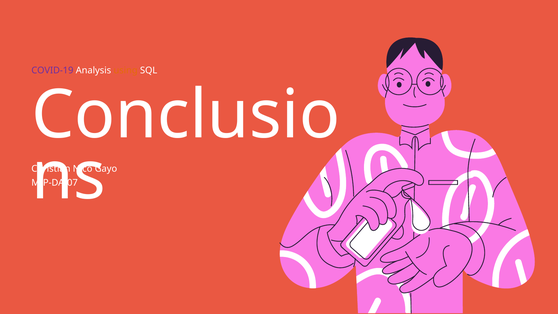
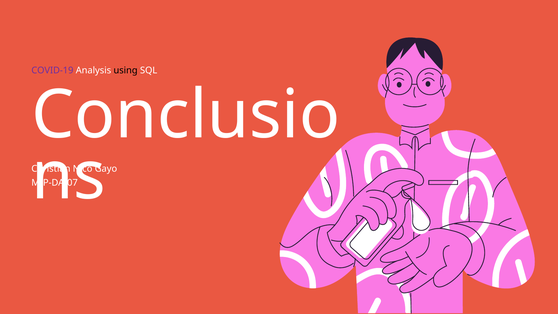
using colour: orange -> black (126, 70)
